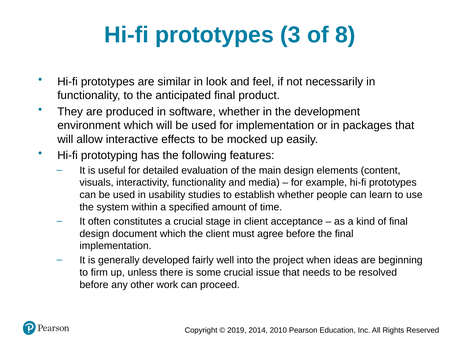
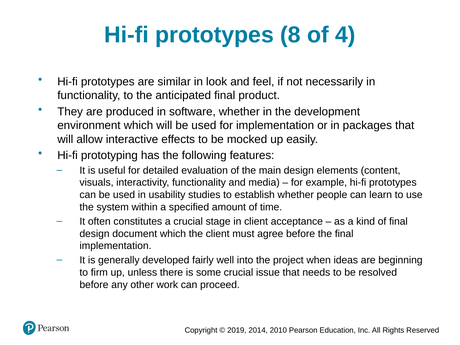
3: 3 -> 8 (290, 35)
8: 8 -> 4 (345, 35)
